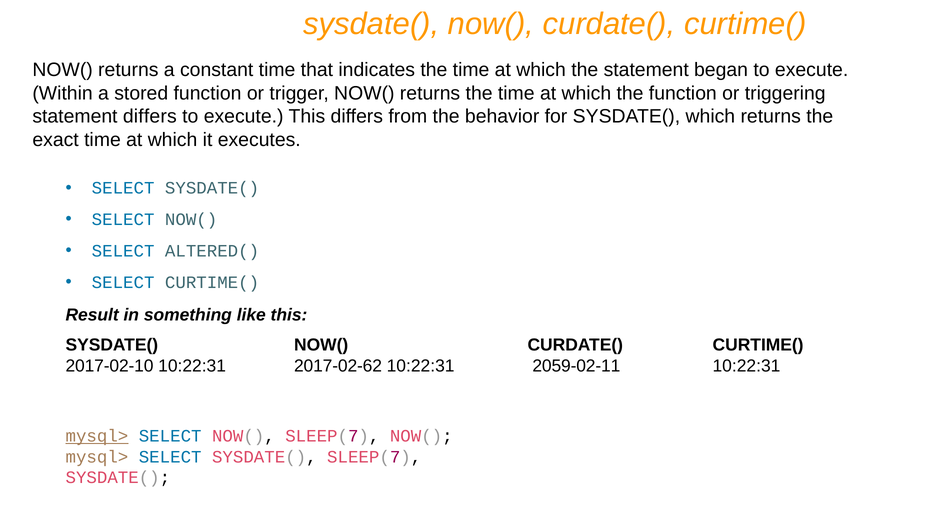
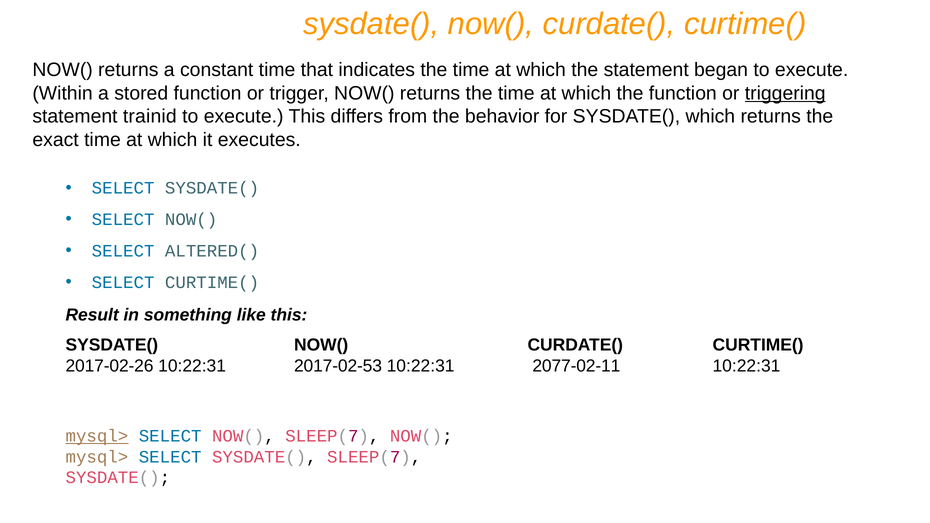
triggering underline: none -> present (785, 93)
statement differs: differs -> trainid (150, 117)
2017-02-10: 2017-02-10 -> 2017-02-26 (110, 366)
2017-02-62: 2017-02-62 -> 2017-02-53 (338, 366)
2059-02-11: 2059-02-11 -> 2077-02-11 (576, 366)
